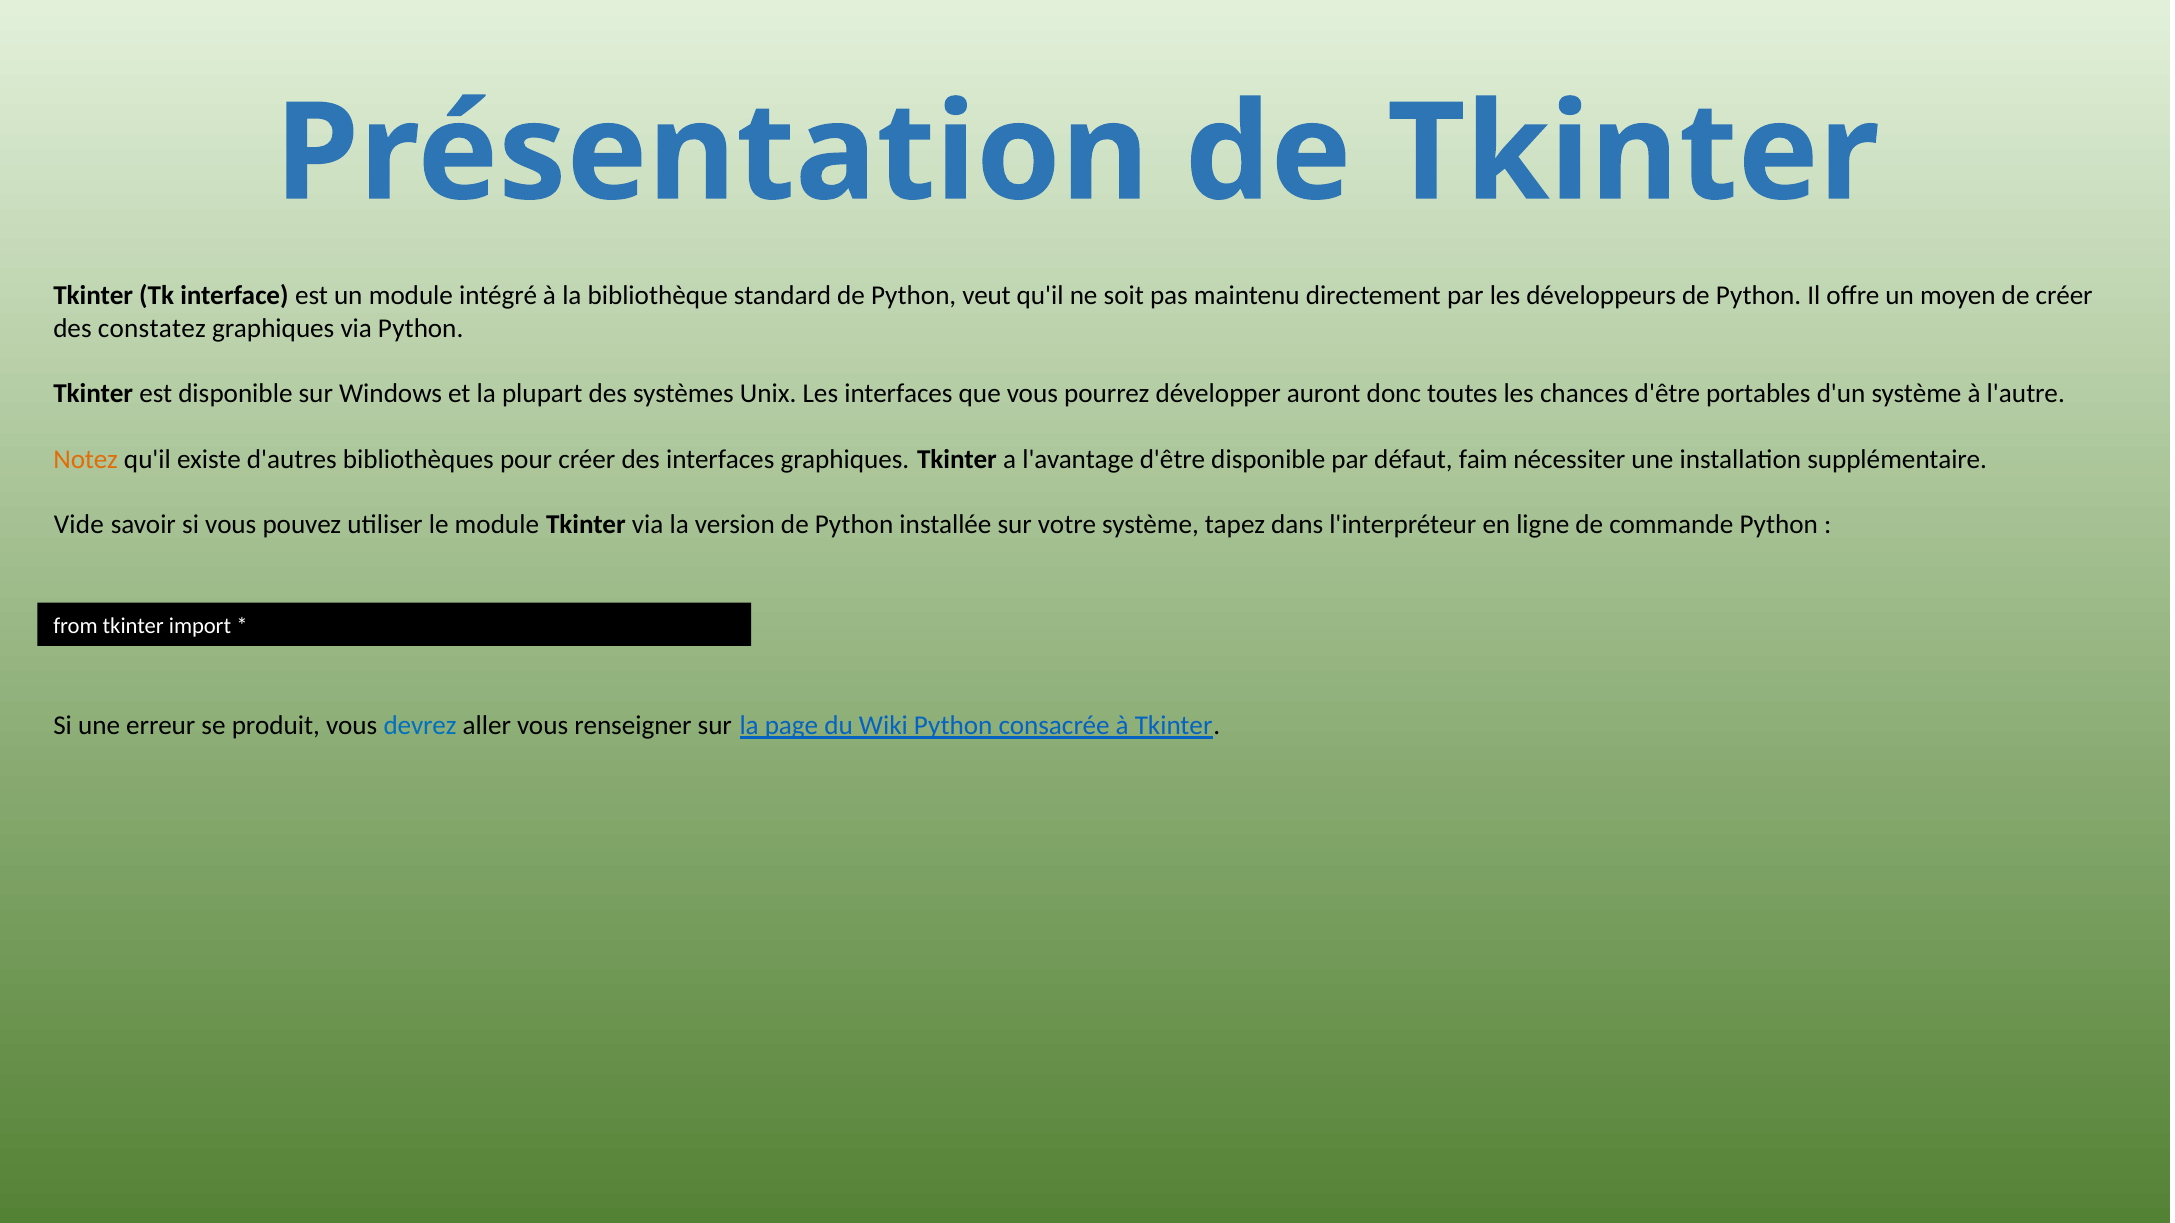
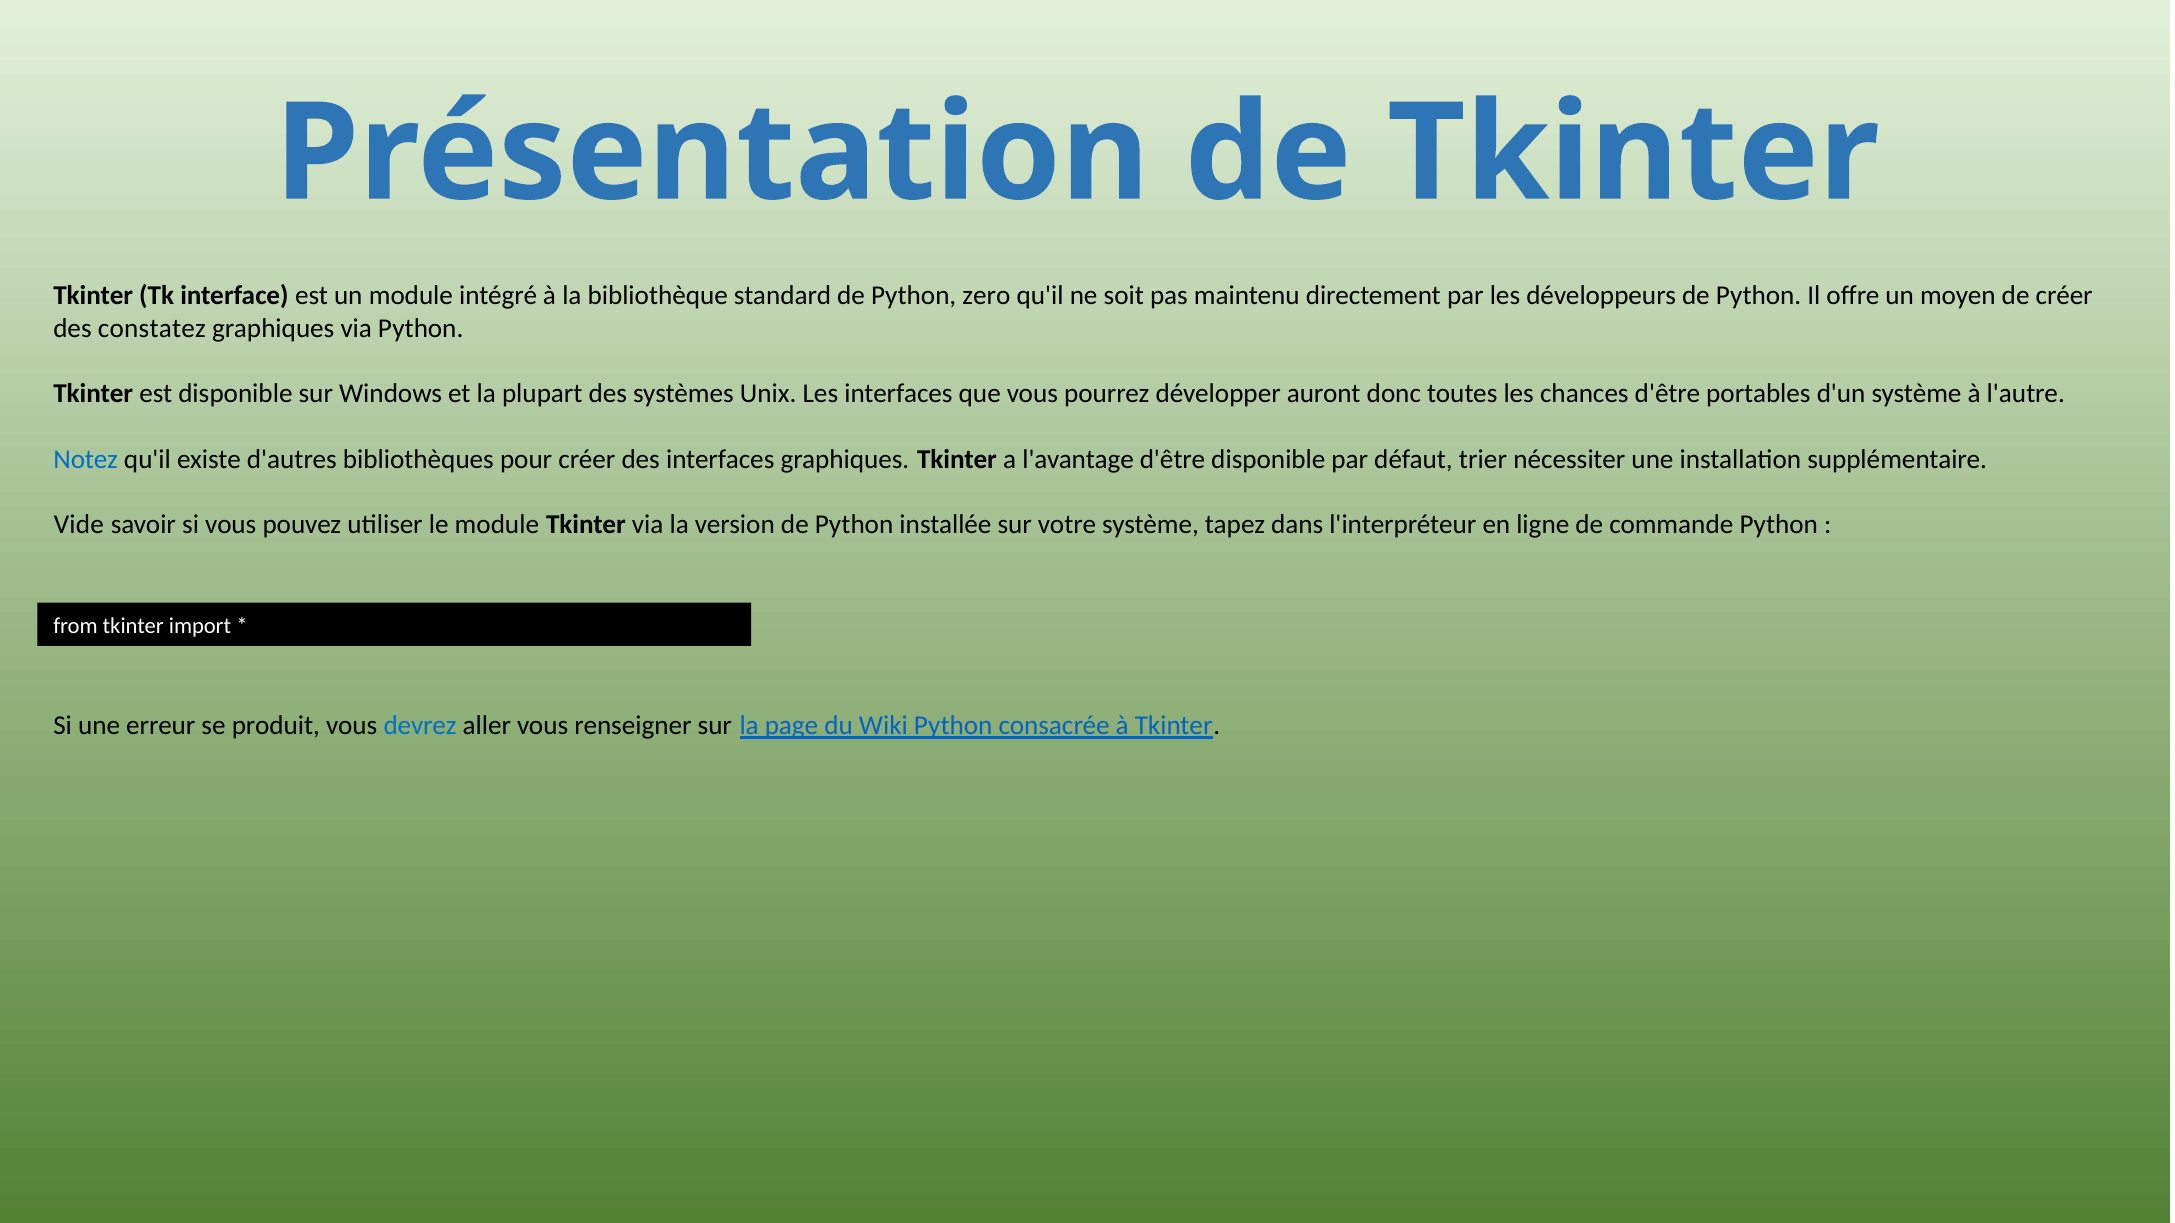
veut: veut -> zero (986, 296)
Notez colour: orange -> blue (86, 459)
faim: faim -> trier (1483, 459)
